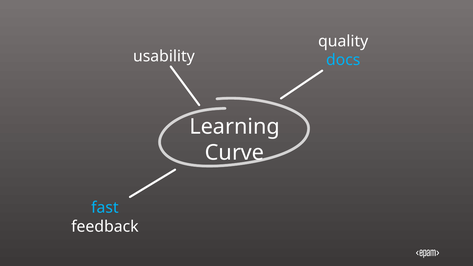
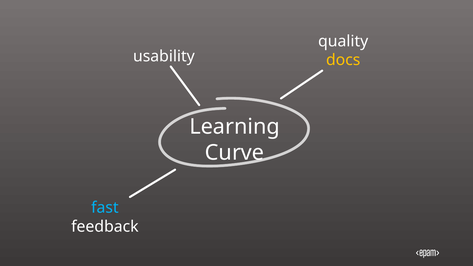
docs colour: light blue -> yellow (343, 60)
